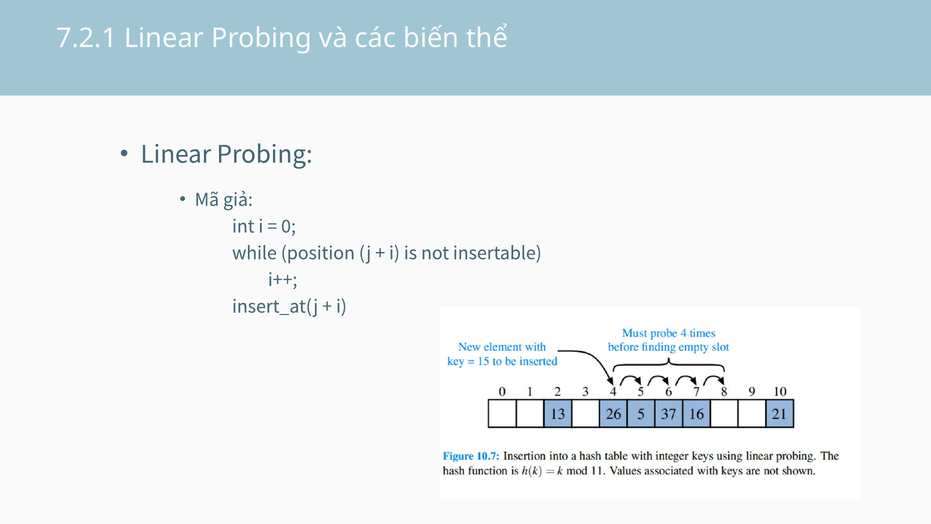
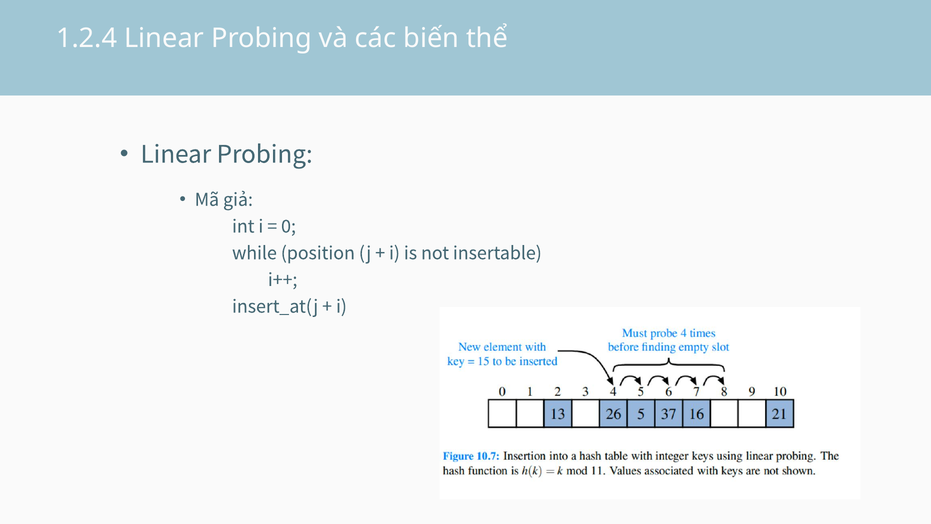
7.2.1: 7.2.1 -> 1.2.4 (87, 38)
